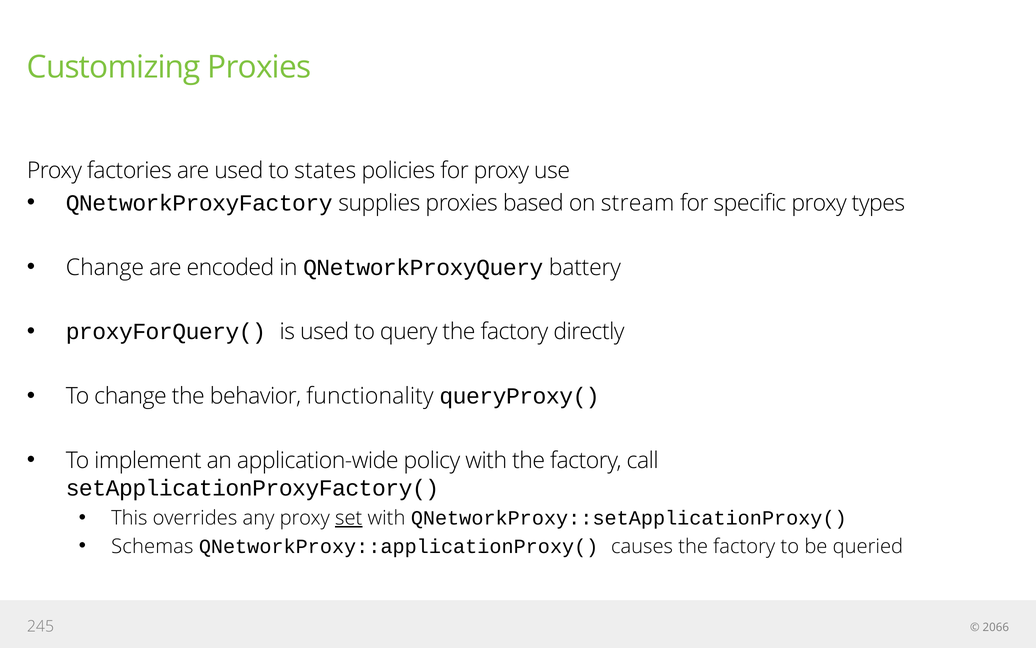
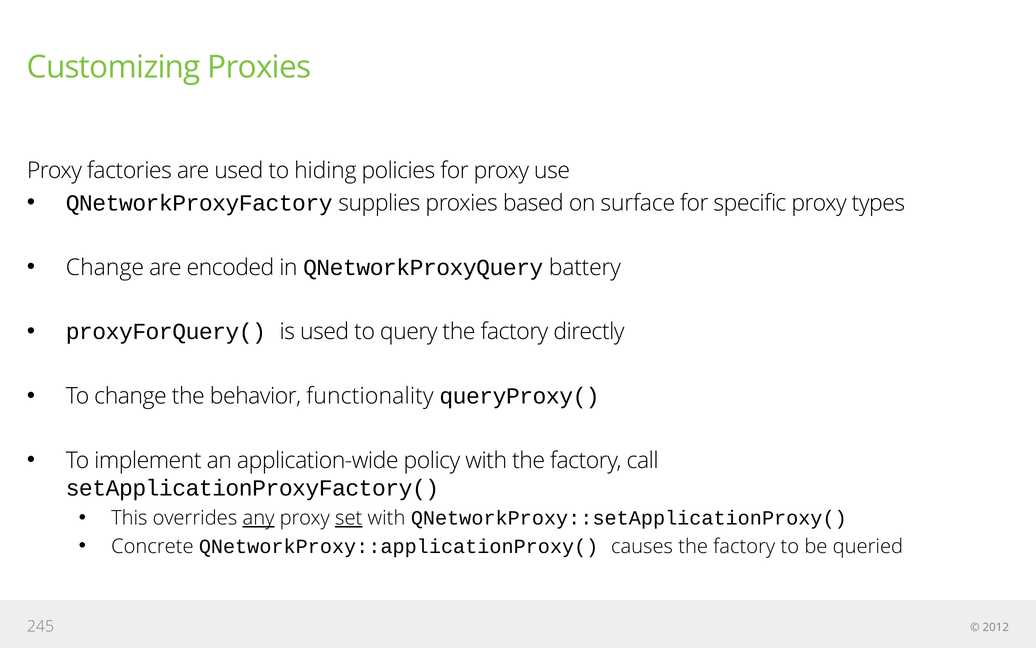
states: states -> hiding (325, 171)
stream: stream -> surface (638, 203)
any underline: none -> present (259, 518)
Schemas: Schemas -> Concrete (152, 546)
2066: 2066 -> 2012 (996, 627)
